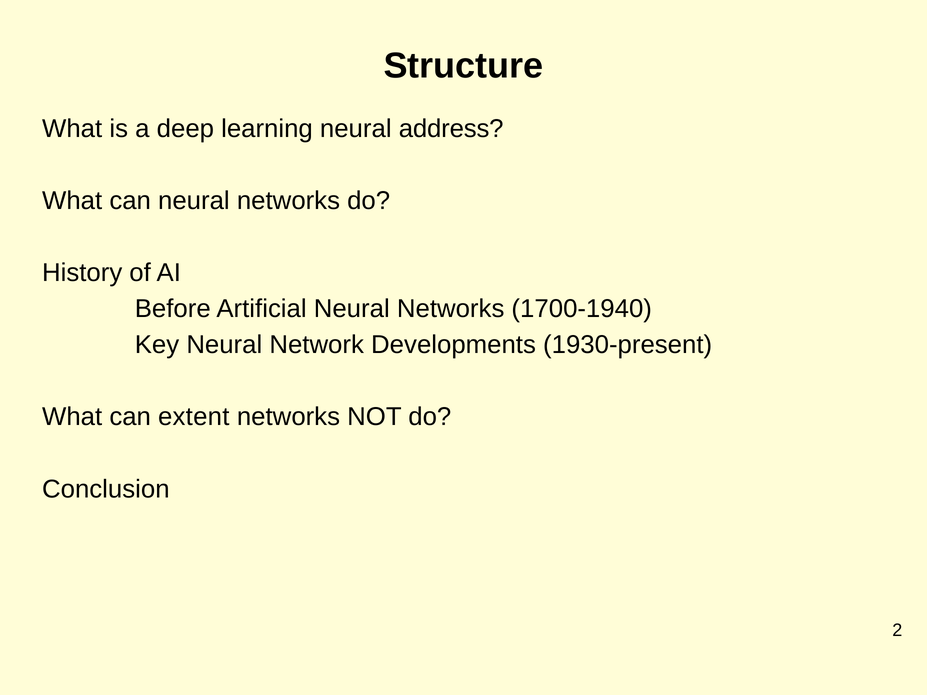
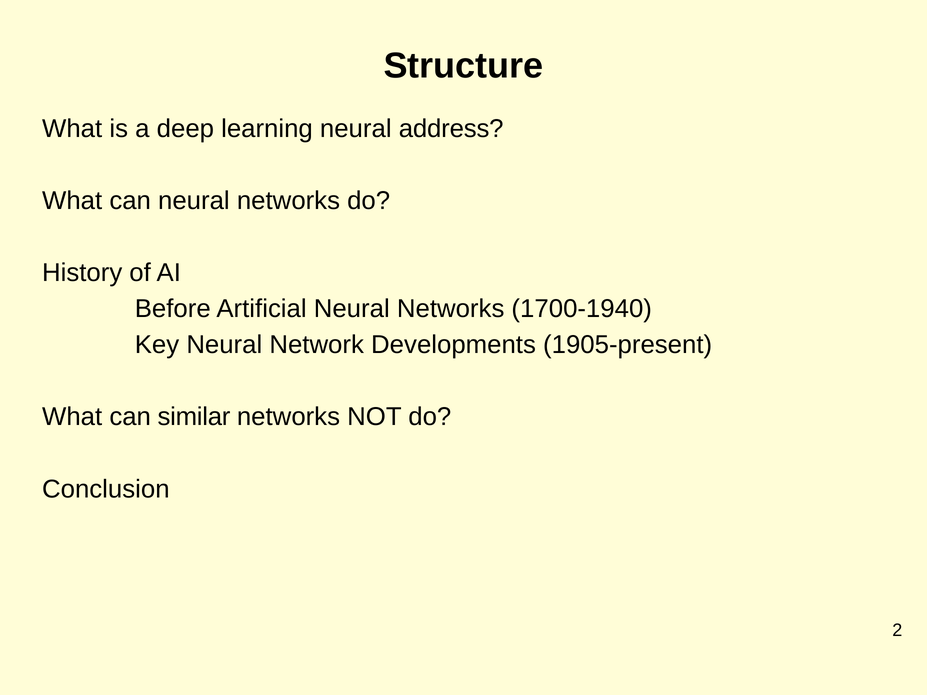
1930-present: 1930-present -> 1905-present (628, 345)
extent: extent -> similar (194, 417)
